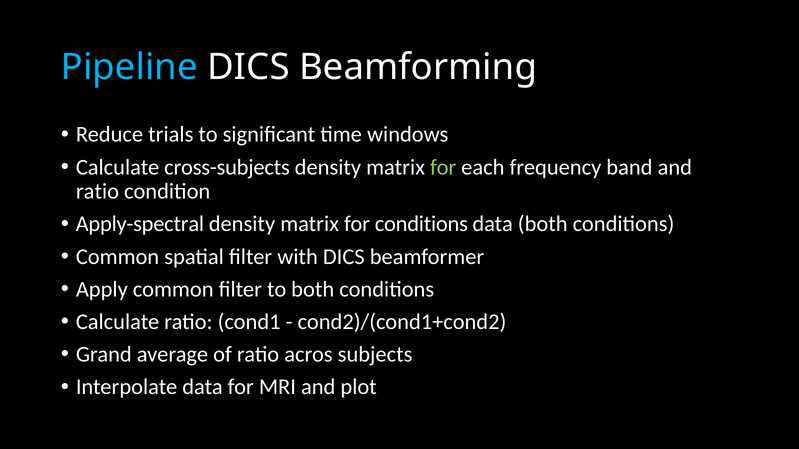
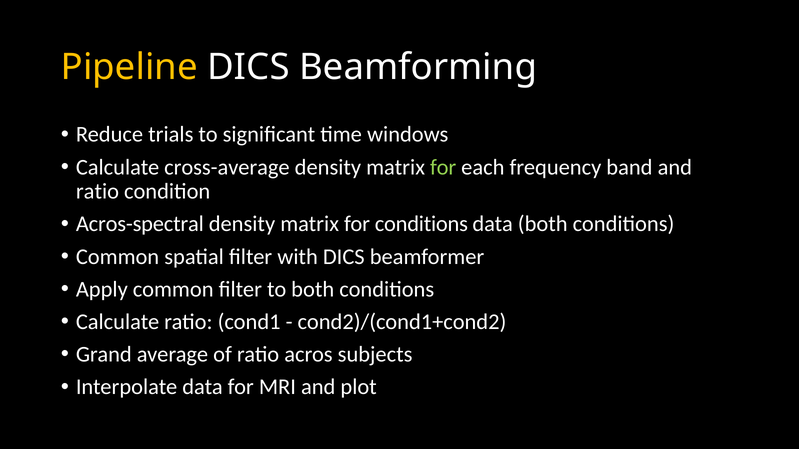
Pipeline colour: light blue -> yellow (129, 67)
cross-subjects: cross-subjects -> cross-average (227, 167)
Apply-spectral: Apply-spectral -> Acros-spectral (140, 224)
